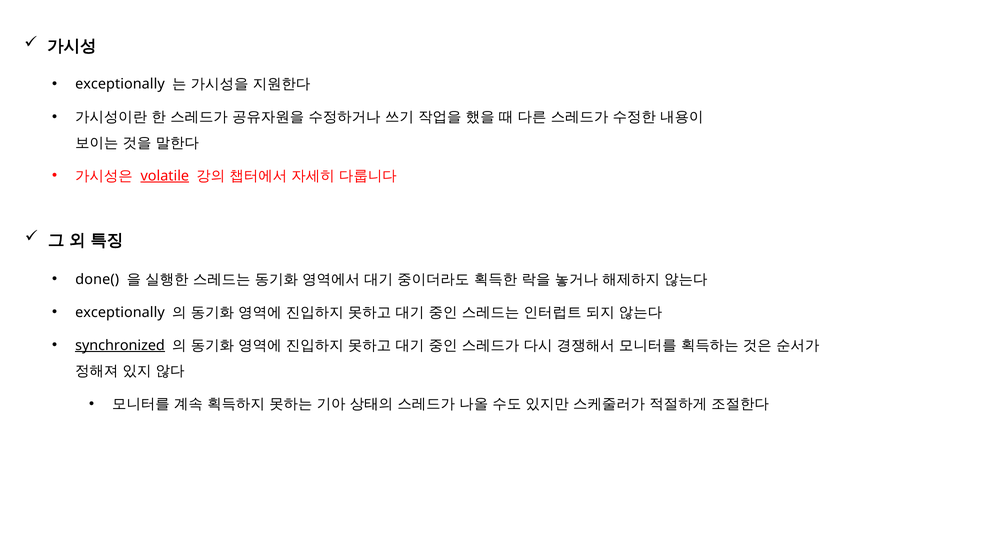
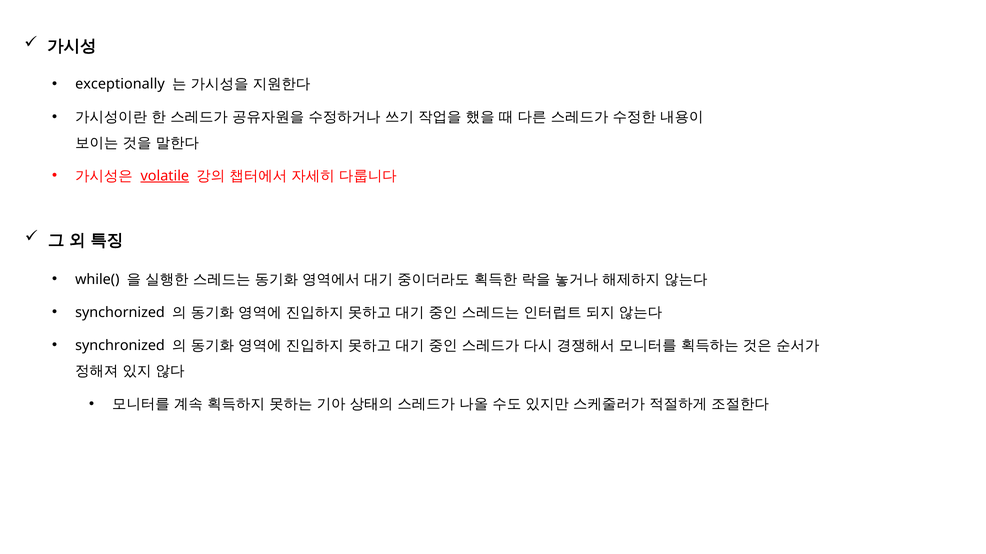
done(: done( -> while( (97, 280)
exceptionally: exceptionally -> synchornized (120, 313)
synchronized underline: present -> none (120, 346)
